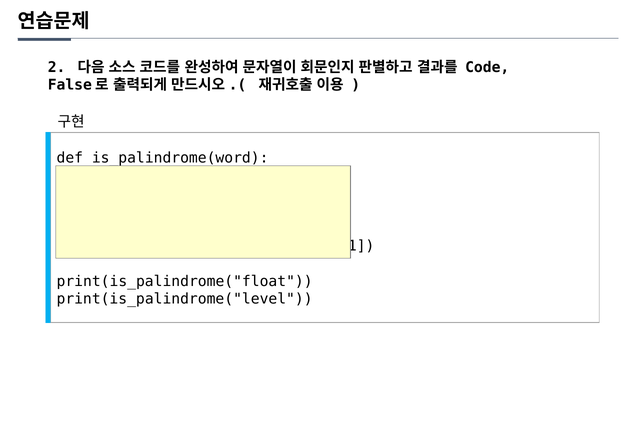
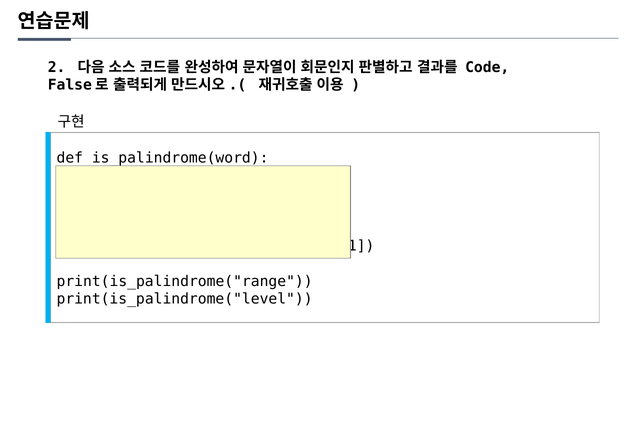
print(is_palindrome("float: print(is_palindrome("float -> print(is_palindrome("range (185, 281)
